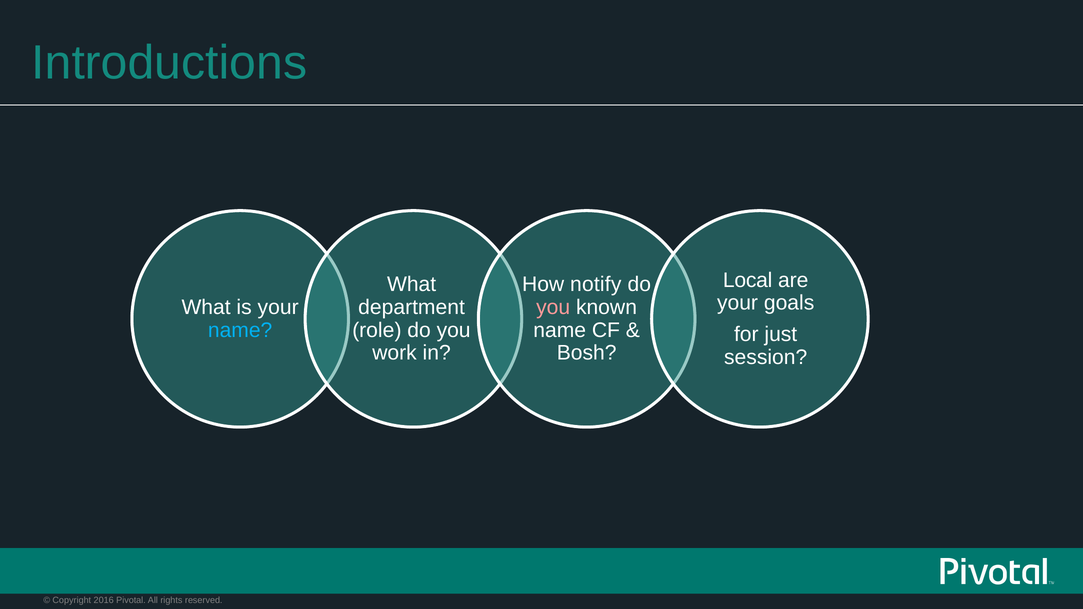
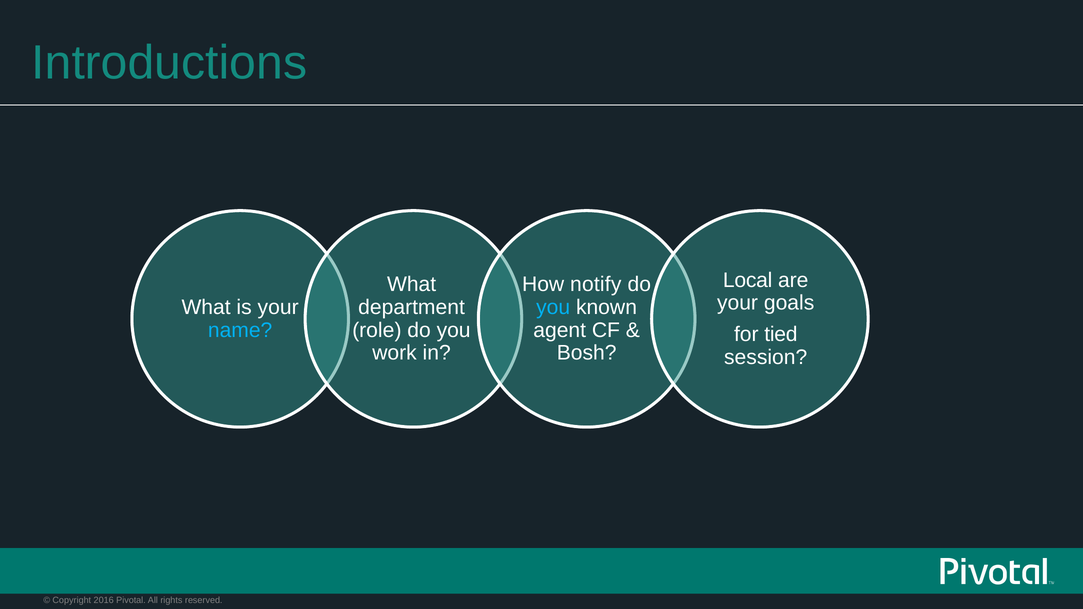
you colour: pink -> light blue (553, 307)
name: name -> agent (560, 330)
just: just -> tied (781, 335)
